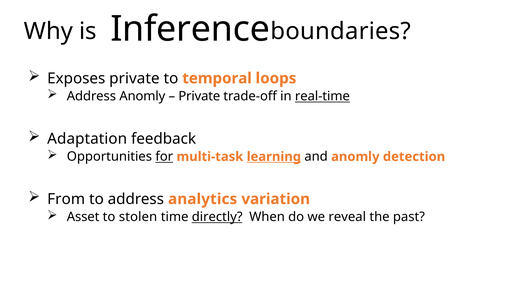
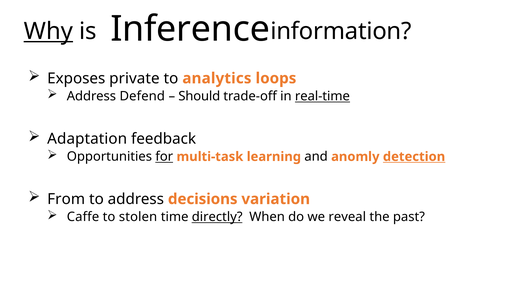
Why underline: none -> present (48, 31)
boundaries: boundaries -> information (341, 31)
temporal: temporal -> analytics (217, 78)
Address Anomly: Anomly -> Defend (142, 96)
Private: Private -> Should (199, 96)
learning underline: present -> none (274, 157)
detection underline: none -> present (414, 157)
analytics: analytics -> decisions (203, 199)
Asset: Asset -> Caffe (83, 217)
